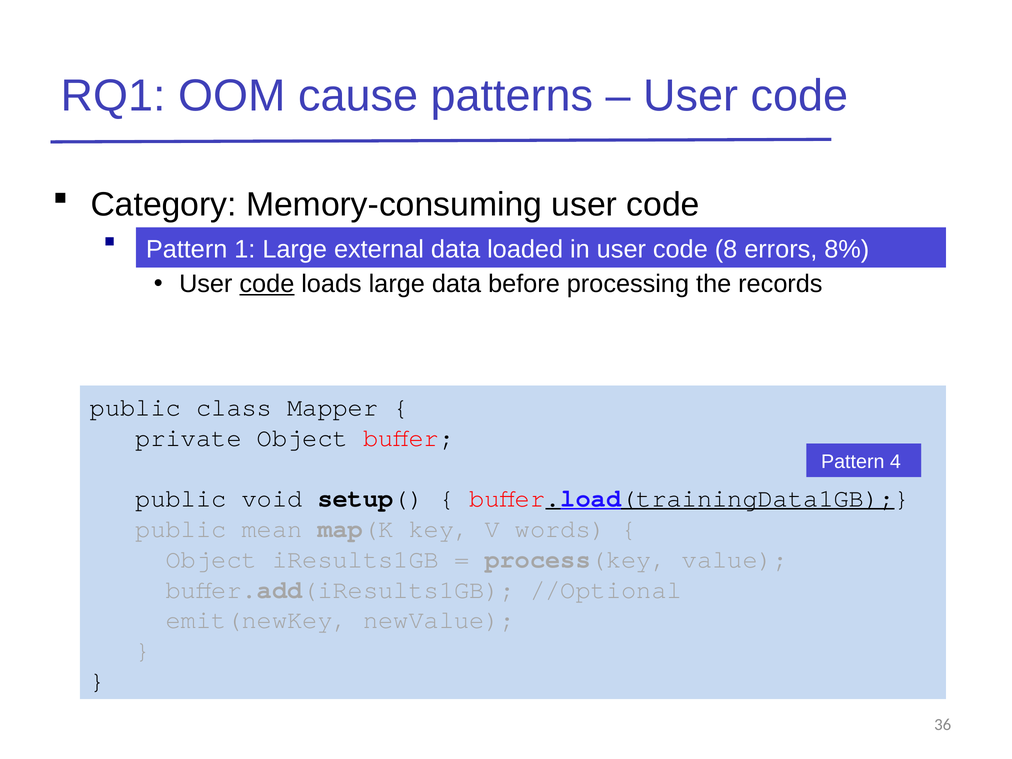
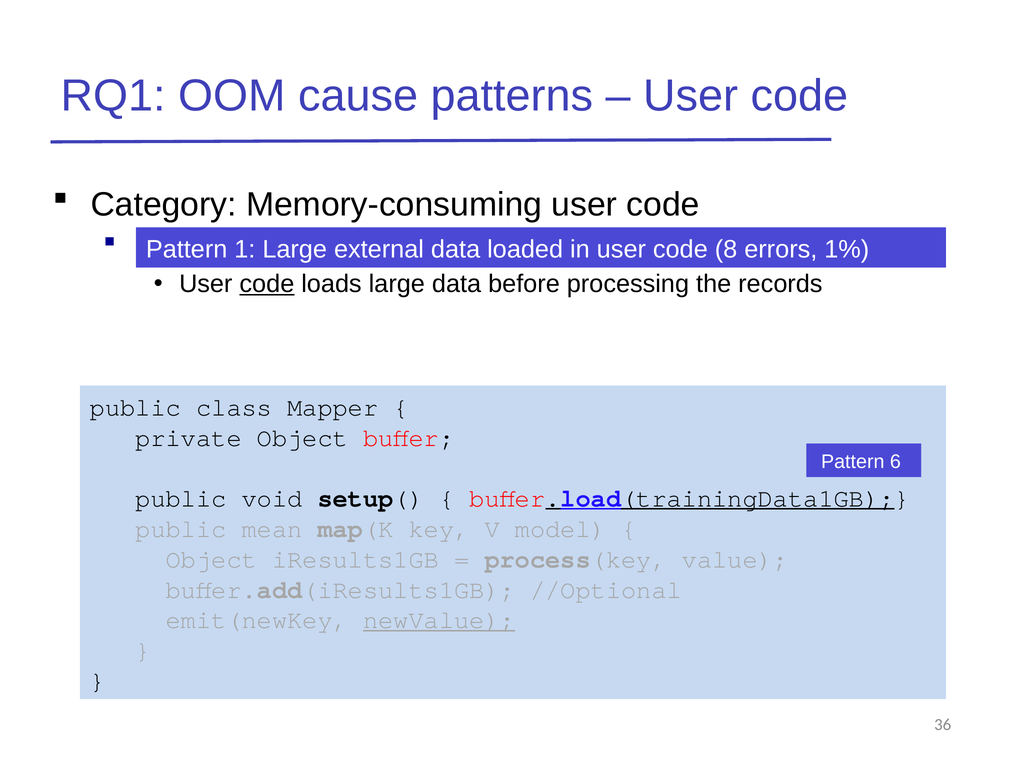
8%: 8% -> 1% (847, 249)
4: 4 -> 6 (895, 462)
words: words -> model (560, 529)
newValue underline: none -> present (439, 620)
